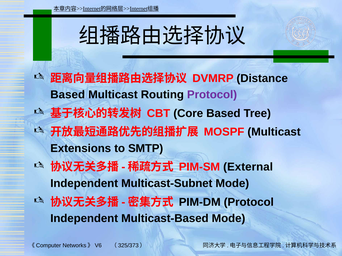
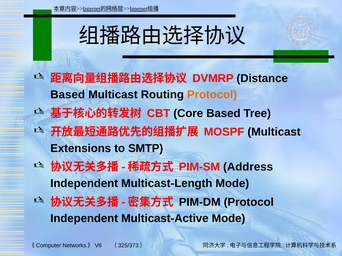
Protocol colour: purple -> orange (212, 95)
External: External -> Address (248, 167)
Multicast-Subnet: Multicast-Subnet -> Multicast-Length (167, 184)
Multicast-Based: Multicast-Based -> Multicast-Active (165, 219)
